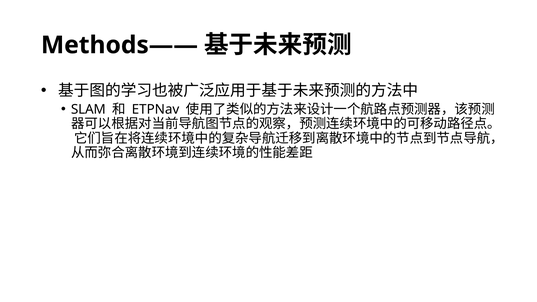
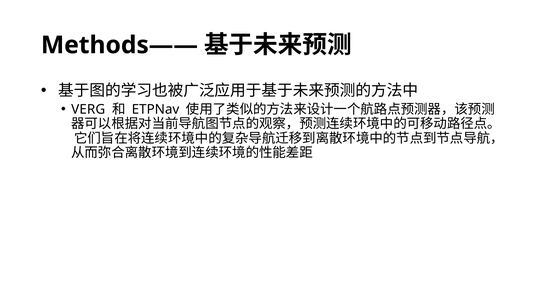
SLAM: SLAM -> VERG (88, 109)
